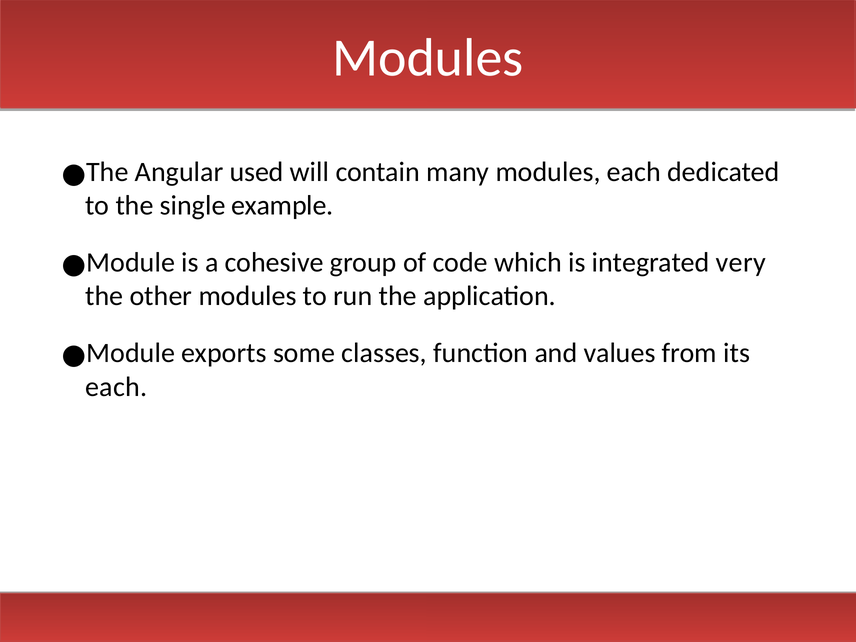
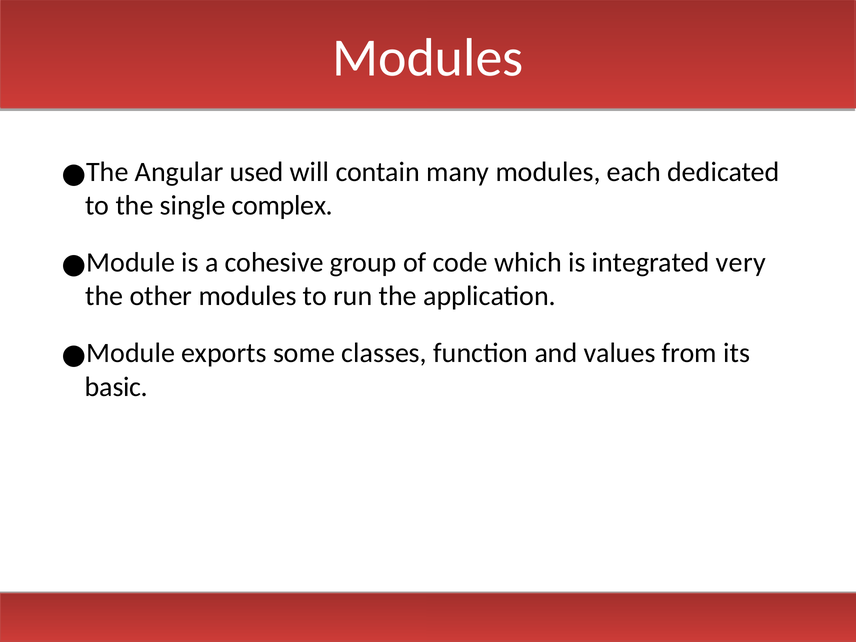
example: example -> complex (282, 206)
each: each -> basic (116, 387)
